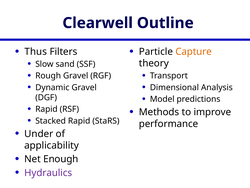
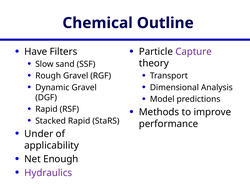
Clearwell: Clearwell -> Chemical (98, 23)
Thus: Thus -> Have (36, 52)
Capture colour: orange -> purple (194, 52)
